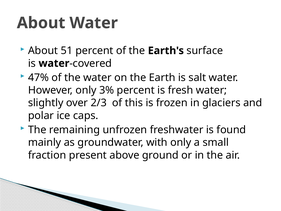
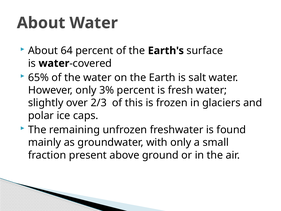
51: 51 -> 64 (67, 51)
47%: 47% -> 65% (38, 77)
